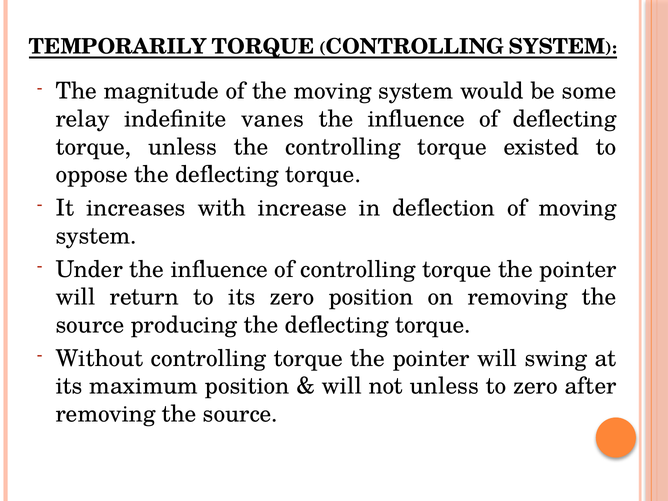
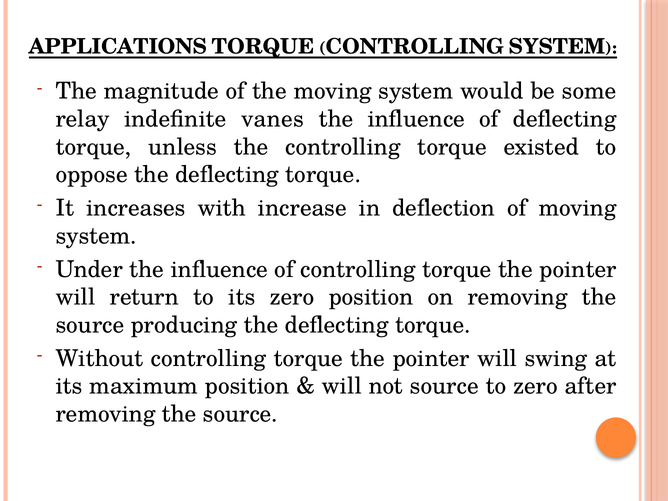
TEMPORARILY: TEMPORARILY -> APPLICATIONS (118, 47)
not unless: unless -> source (444, 386)
